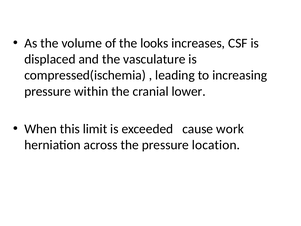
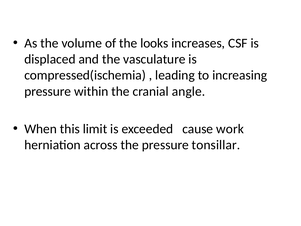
lower: lower -> angle (189, 91)
location: location -> tonsillar (216, 145)
